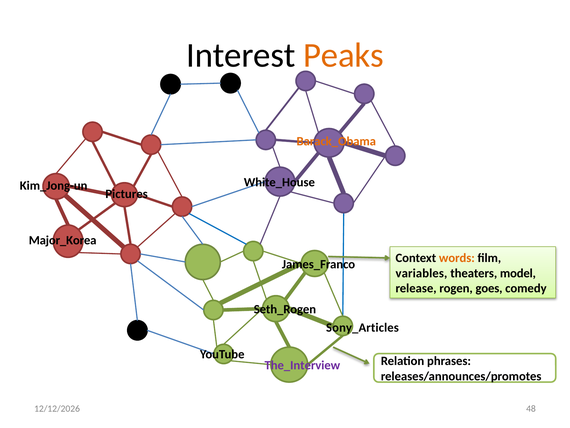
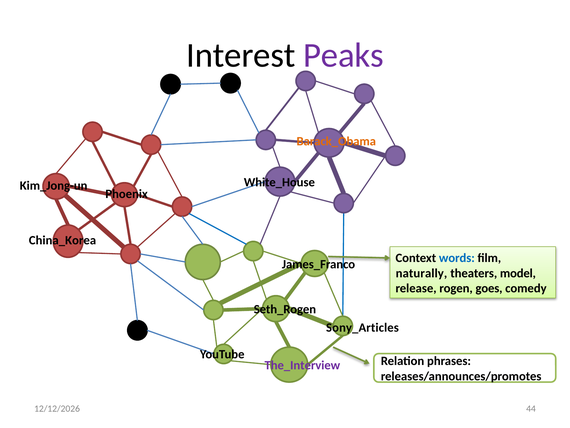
Peaks colour: orange -> purple (344, 55)
Pictures: Pictures -> Phoenix (127, 194)
Major_Korea: Major_Korea -> China_Korea (63, 240)
words colour: orange -> blue (457, 258)
variables: variables -> naturally (421, 273)
48: 48 -> 44 (531, 408)
